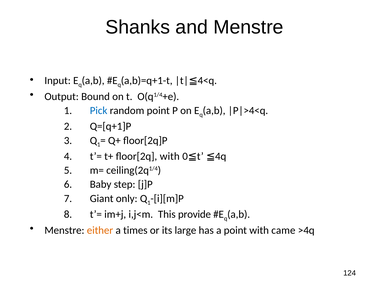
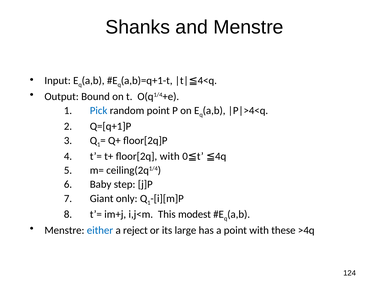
provide: provide -> modest (194, 214)
either colour: orange -> blue (100, 230)
times: times -> reject (135, 230)
came: came -> these (283, 230)
